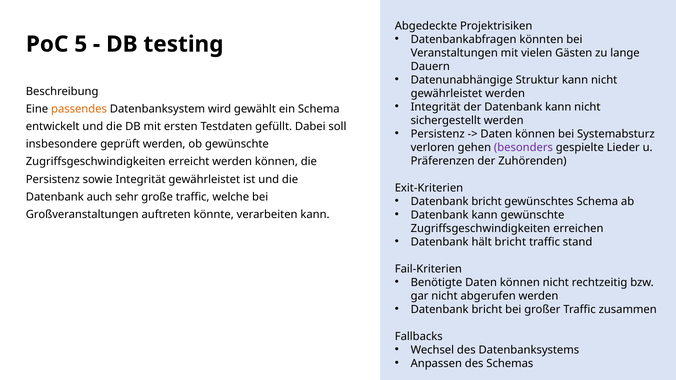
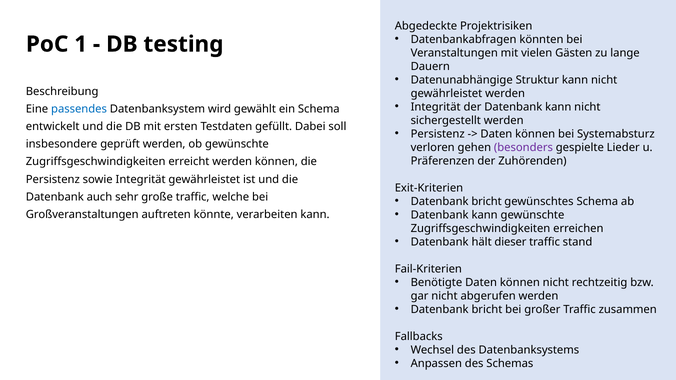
5: 5 -> 1 (81, 44)
passendes colour: orange -> blue (79, 109)
hält bricht: bricht -> dieser (510, 242)
